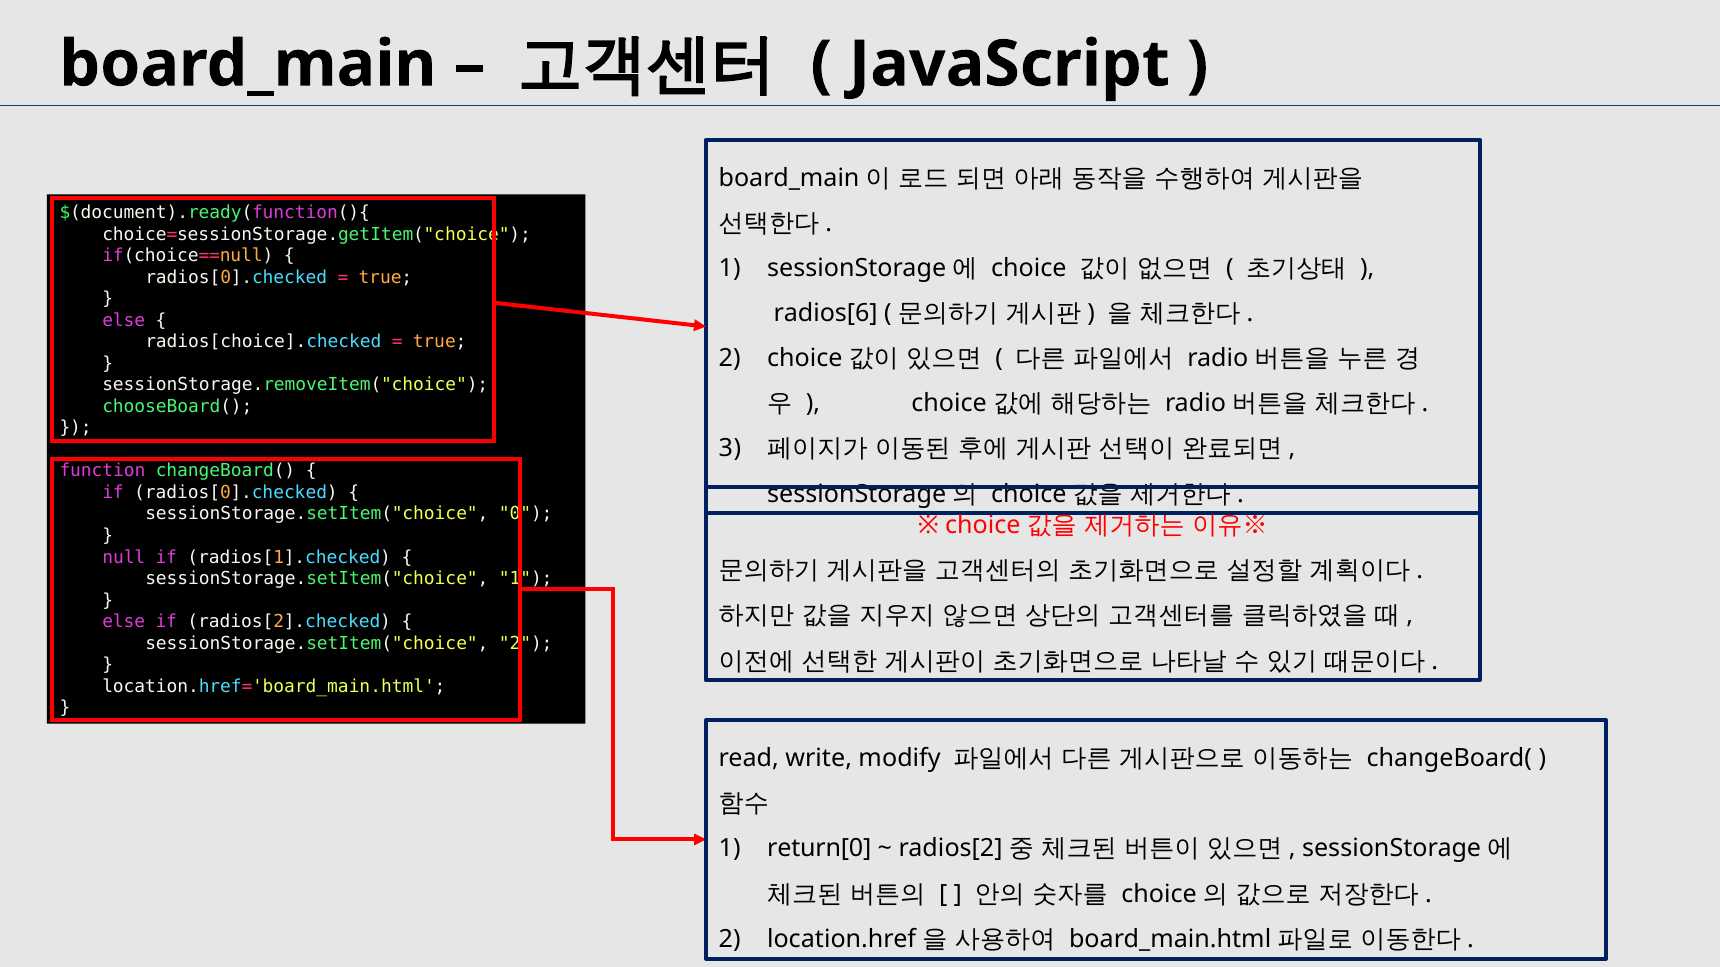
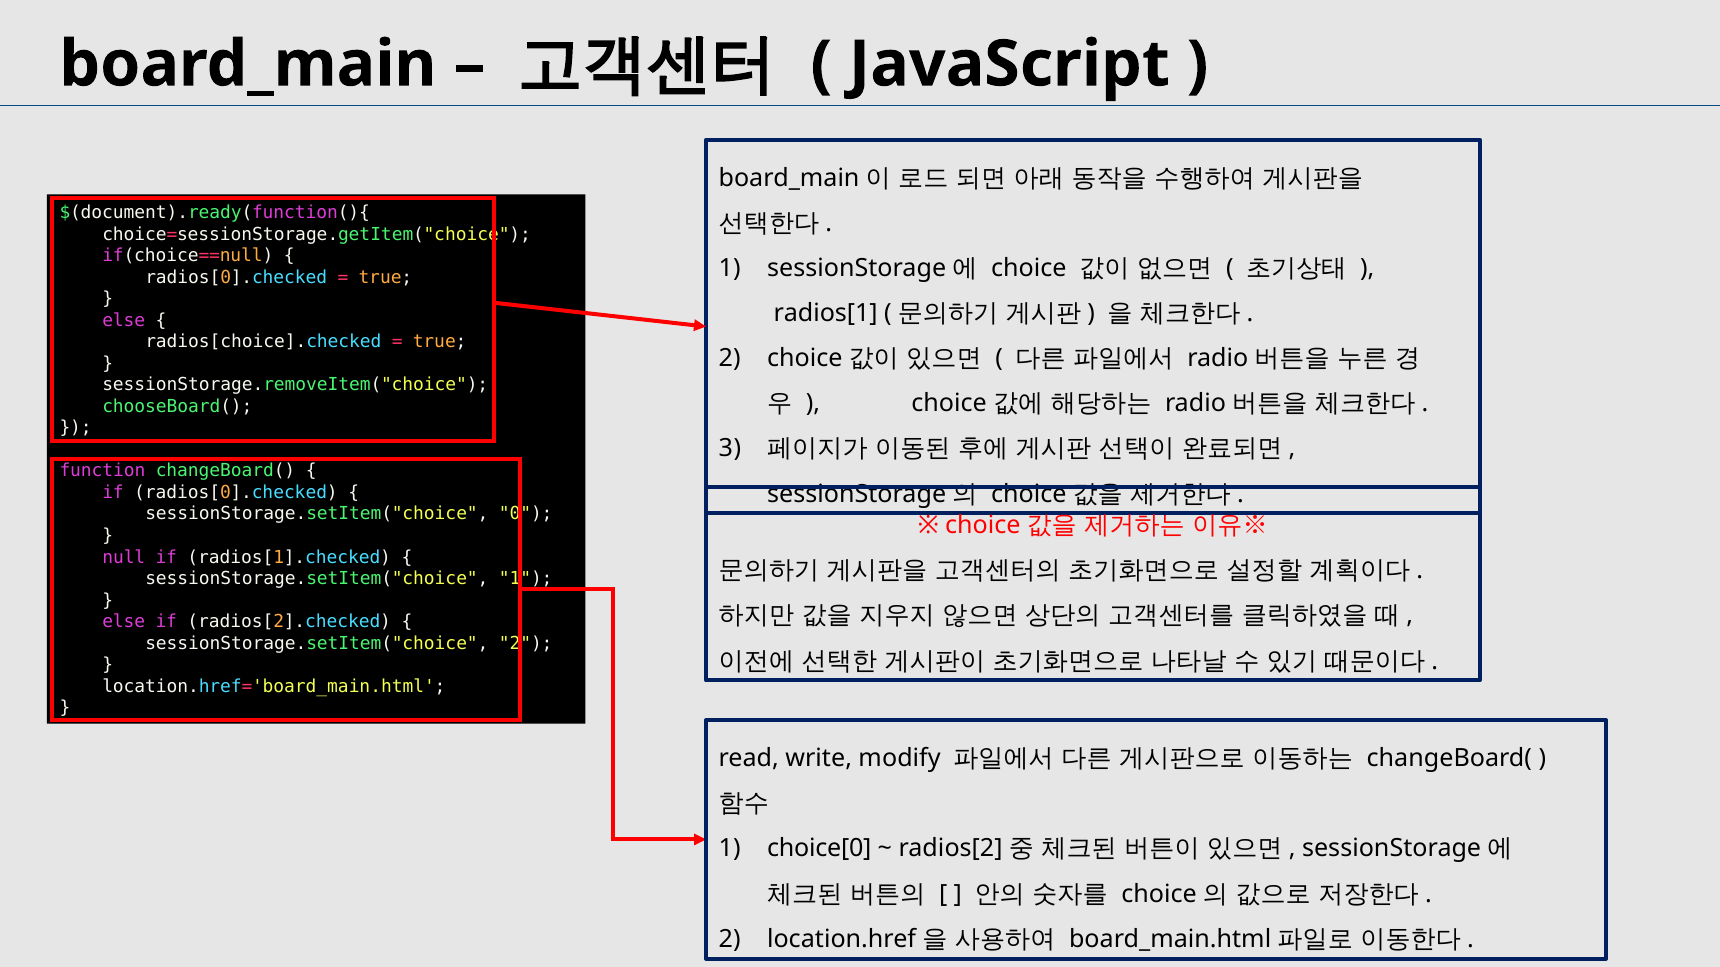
radios[6: radios[6 -> radios[1 (826, 313)
return[0: return[0 -> choice[0 (819, 849)
